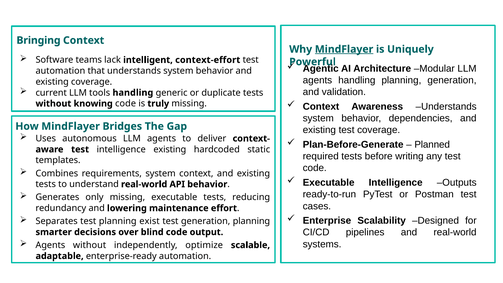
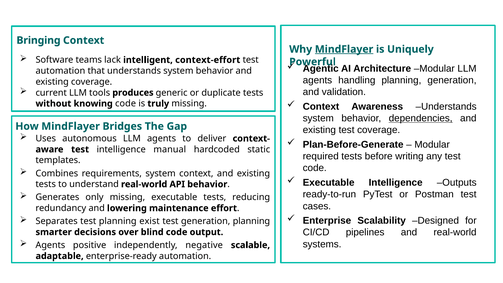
tools handling: handling -> produces (133, 93)
dependencies underline: none -> present (421, 118)
Planned: Planned -> Modular (432, 145)
intelligence existing: existing -> manual (170, 149)
Agents without: without -> positive (90, 245)
optimize: optimize -> negative (204, 245)
